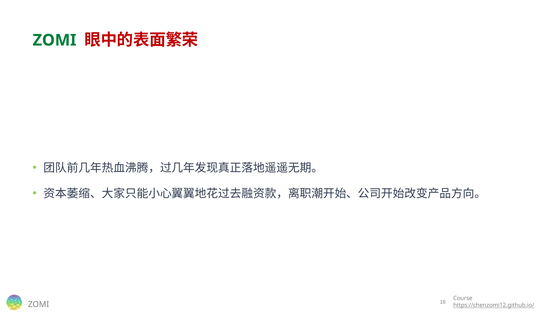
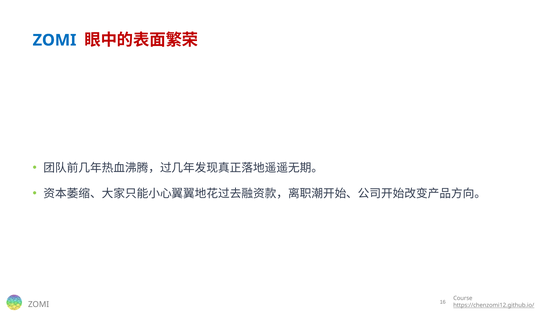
ZOMI colour: green -> blue (55, 40)
